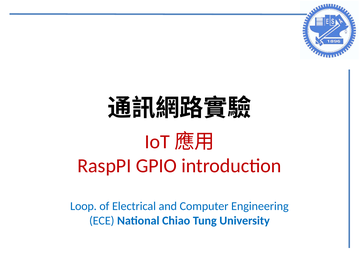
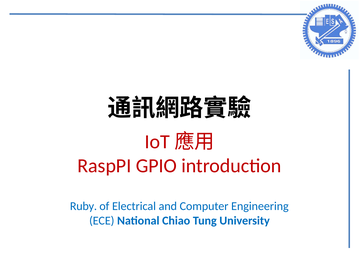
Loop: Loop -> Ruby (83, 206)
